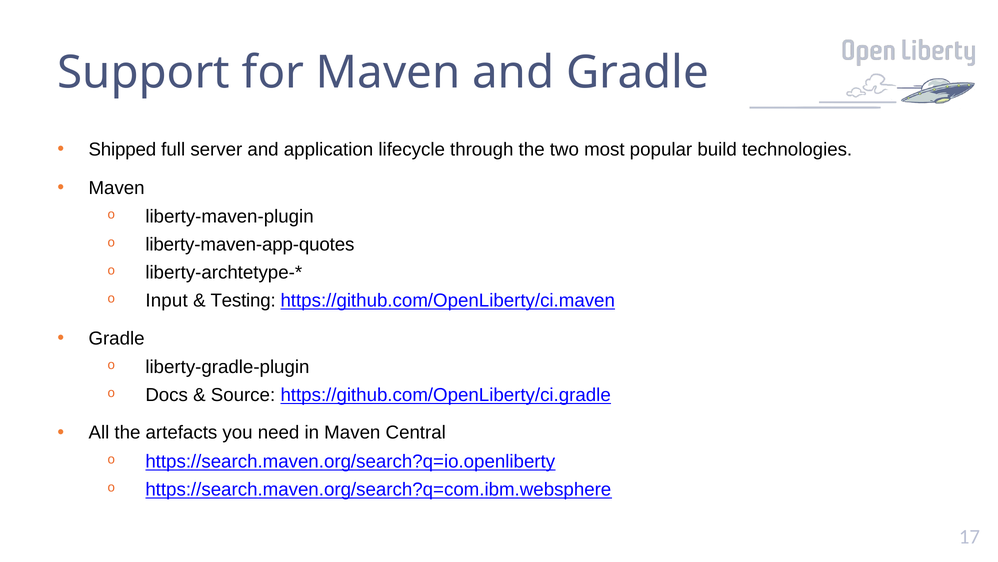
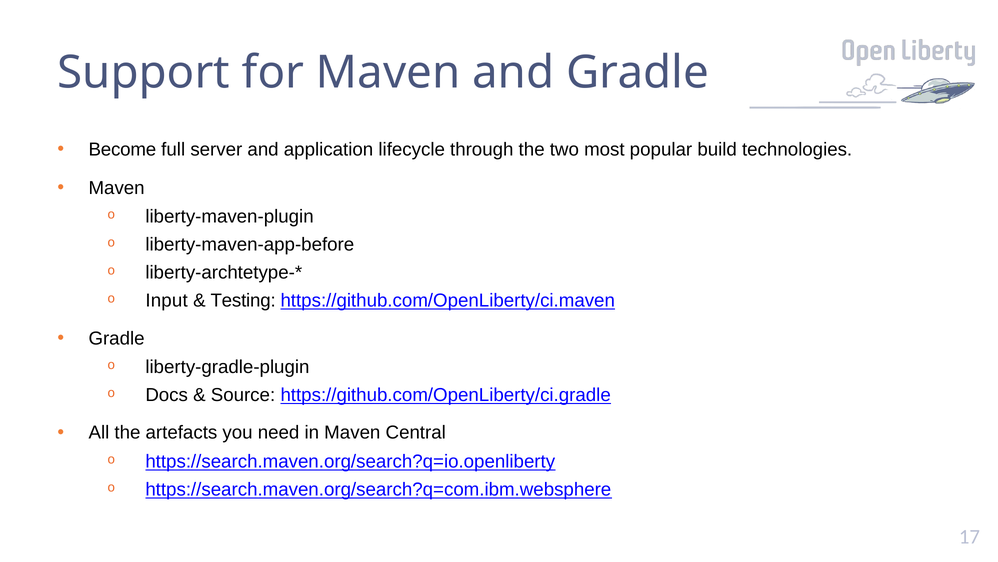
Shipped: Shipped -> Become (122, 150)
liberty-maven-app-quotes: liberty-maven-app-quotes -> liberty-maven-app-before (250, 244)
